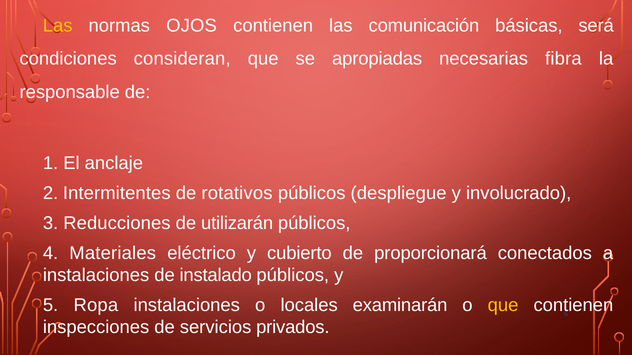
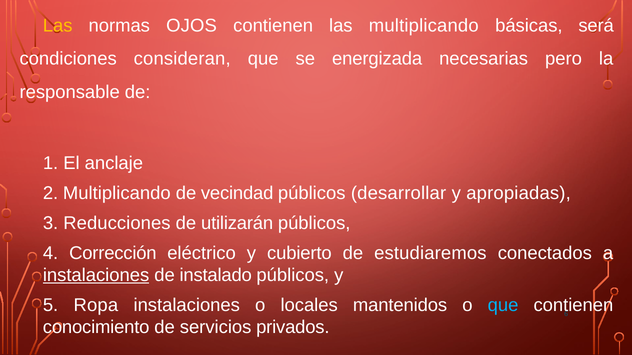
las comunicación: comunicación -> multiplicando (424, 26)
apropiadas: apropiadas -> energizada (377, 59)
fibra: fibra -> pero (564, 59)
2 Intermitentes: Intermitentes -> Multiplicando (117, 193)
rotativos: rotativos -> vecindad (237, 193)
despliegue: despliegue -> desarrollar (399, 193)
involucrado: involucrado -> apropiadas (519, 193)
Materiales: Materiales -> Corrección (113, 253)
proporcionará: proporcionará -> estudiaremos (430, 253)
instalaciones underline: none -> present (96, 276)
examinarán: examinarán -> mantenidos (400, 306)
que colour: yellow -> light blue (503, 306)
inspecciones: inspecciones -> conocimiento (96, 328)
